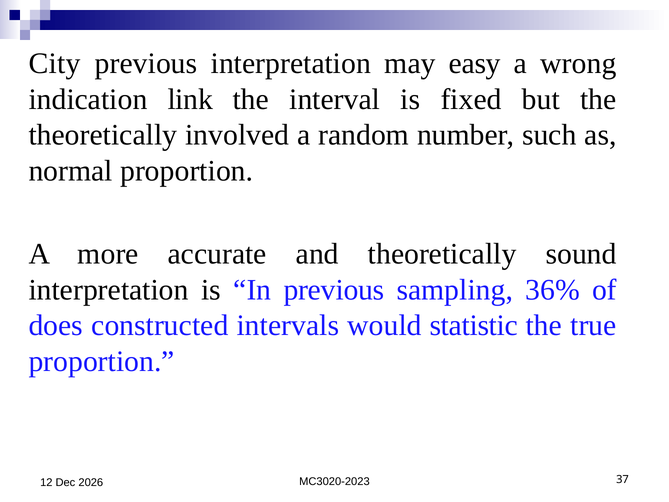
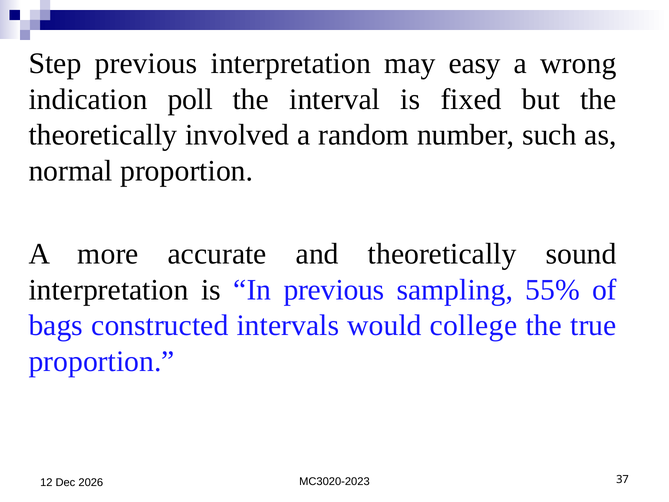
City: City -> Step (55, 64)
link: link -> poll (190, 99)
36%: 36% -> 55% (553, 290)
does: does -> bags (56, 325)
statistic: statistic -> college (474, 325)
